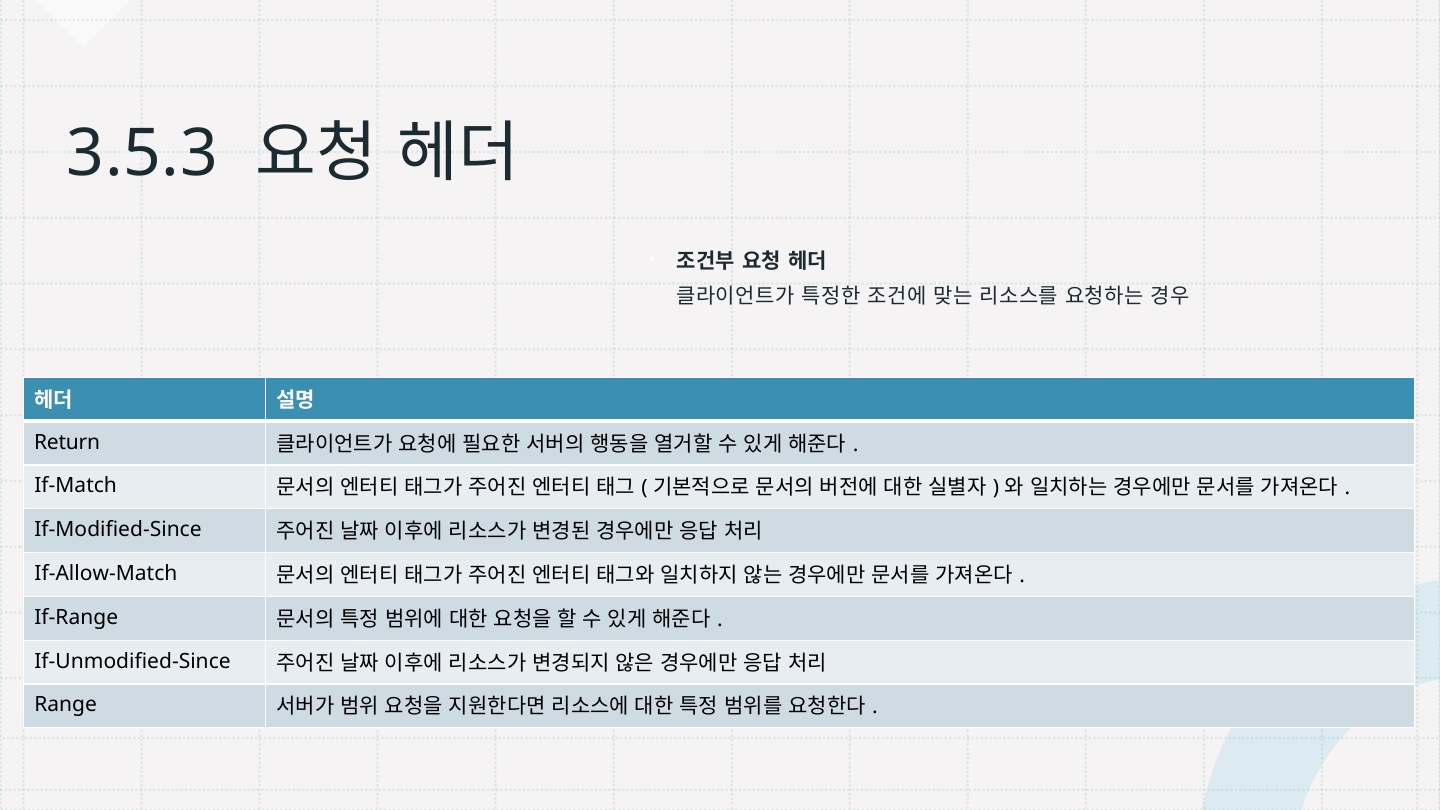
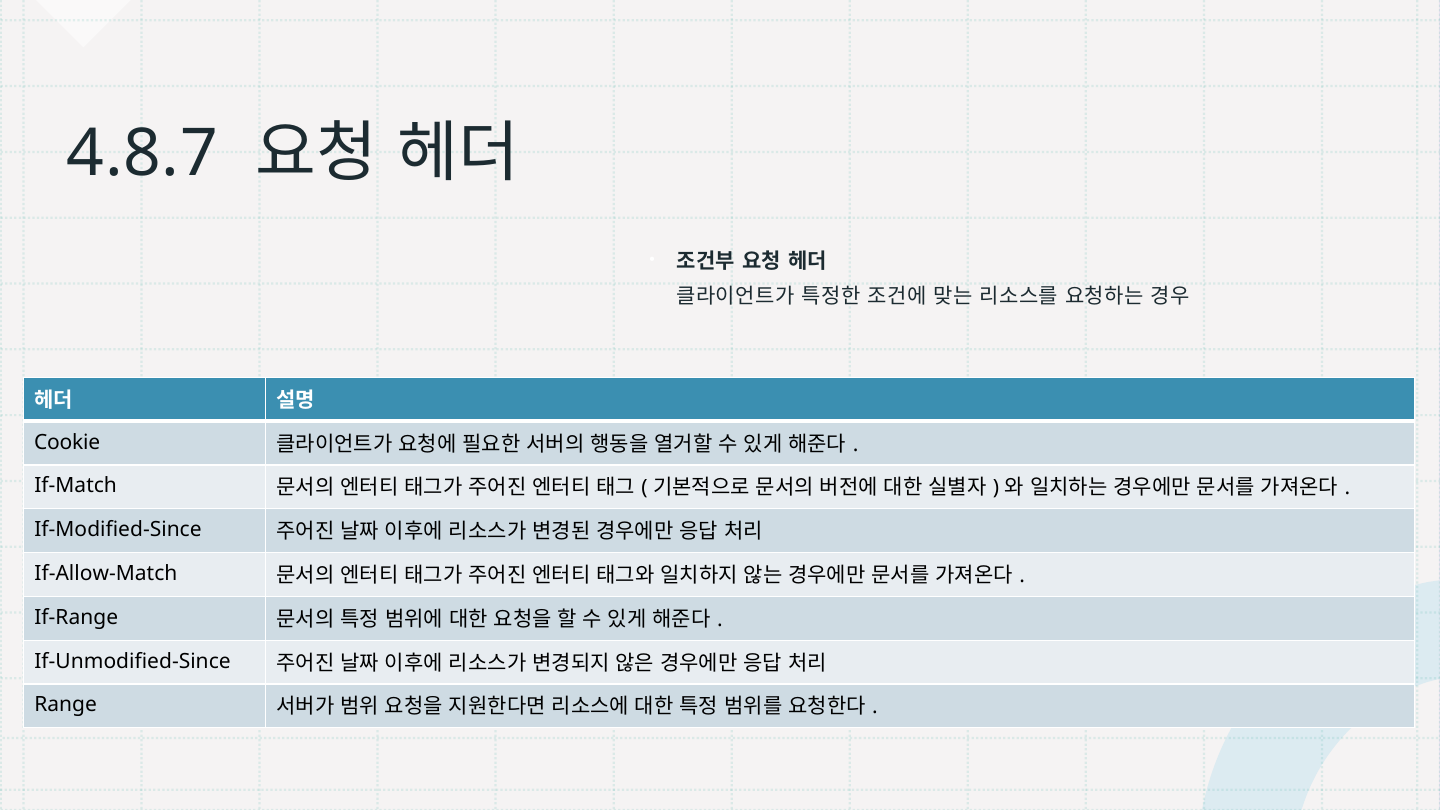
3.5.3: 3.5.3 -> 4.8.7 (142, 154)
Return: Return -> Cookie (67, 442)
